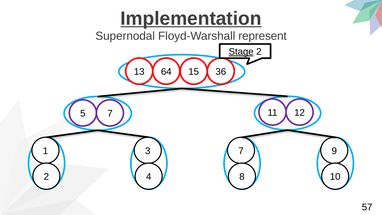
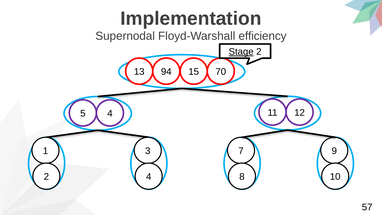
Implementation underline: present -> none (191, 19)
represent: represent -> efficiency (263, 36)
64: 64 -> 94 (166, 72)
36: 36 -> 70 (221, 72)
5 7: 7 -> 4 (110, 114)
